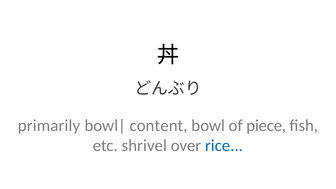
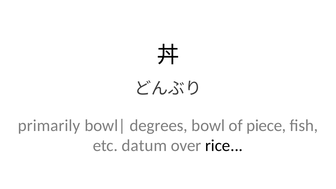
content: content -> degrees (159, 125)
shrivel: shrivel -> datum (144, 146)
rice colour: blue -> black (224, 146)
